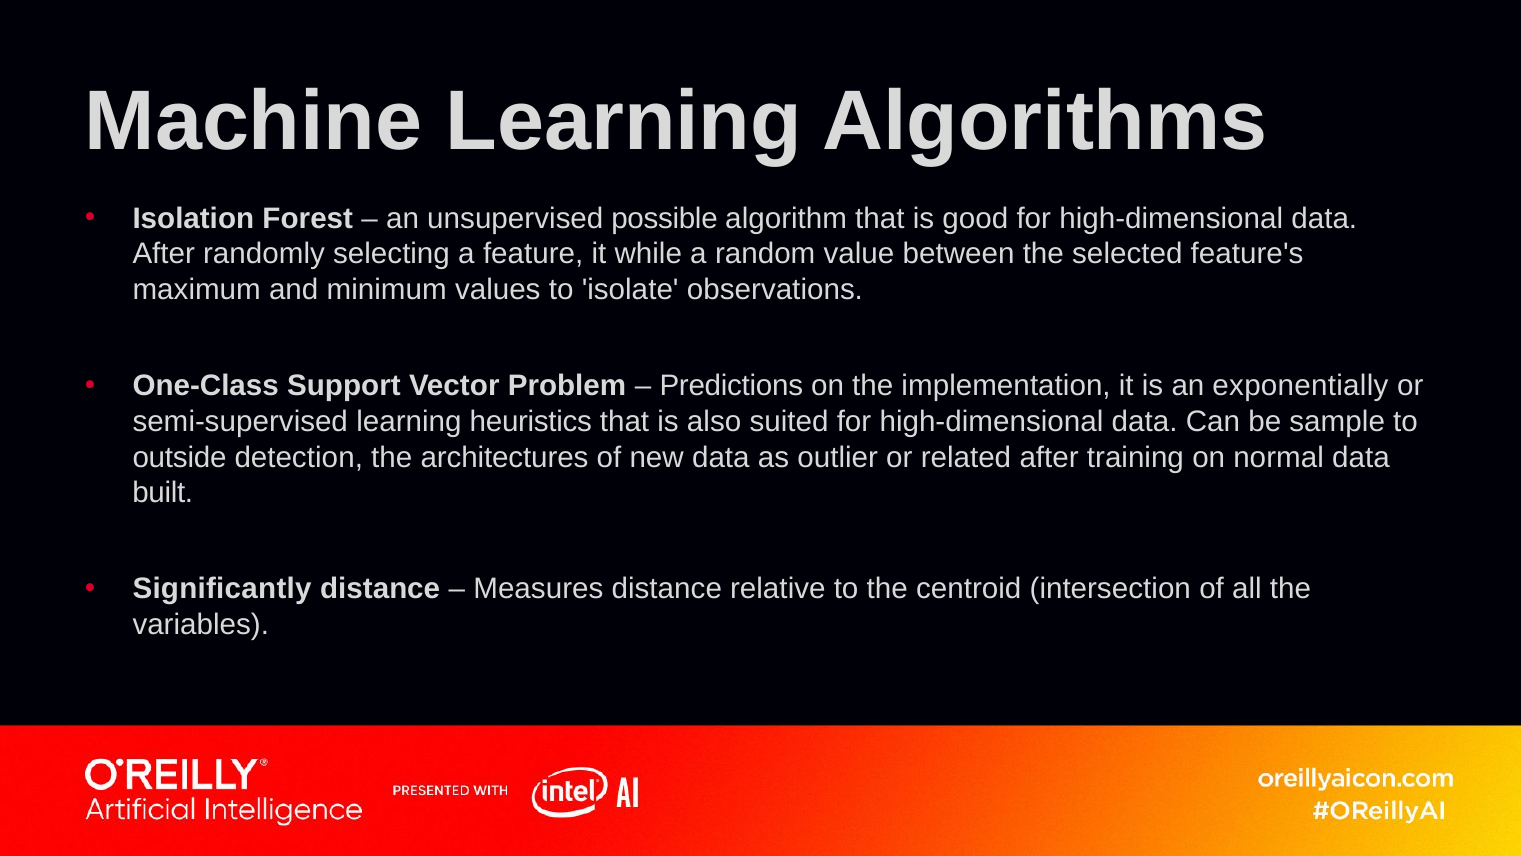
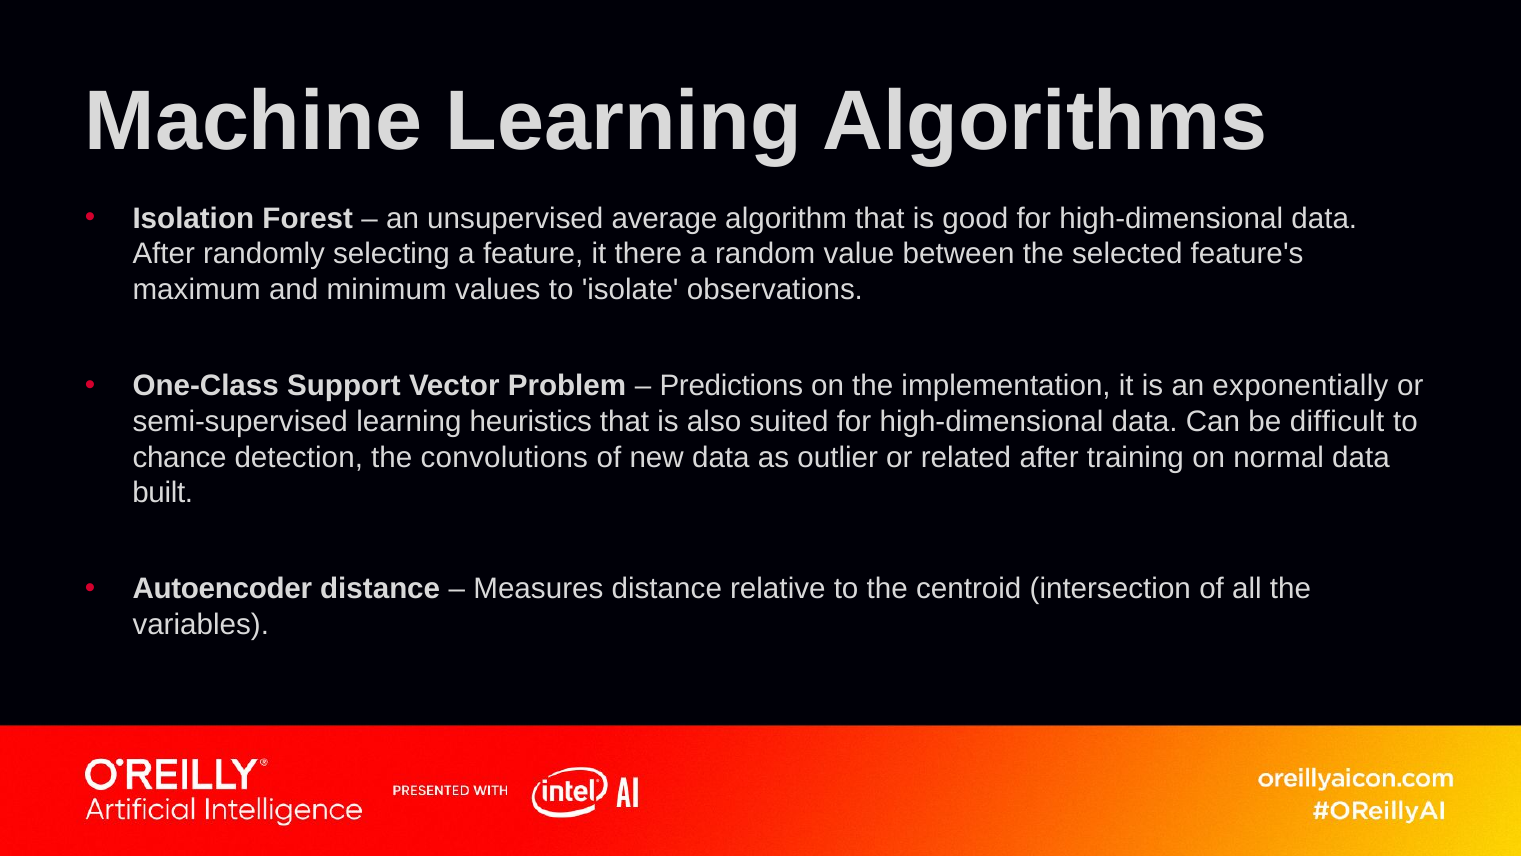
possible: possible -> average (664, 219)
while: while -> there (648, 254)
sample: sample -> difficult (1337, 422)
outside: outside -> chance (180, 457)
architectures: architectures -> convolutions (504, 457)
Significantly: Significantly -> Autoencoder (222, 589)
